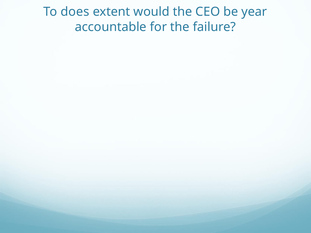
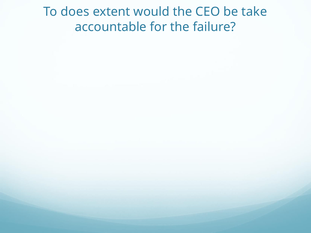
year: year -> take (254, 12)
